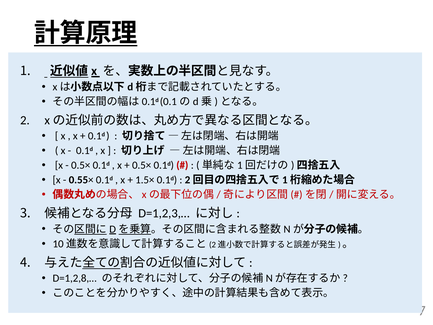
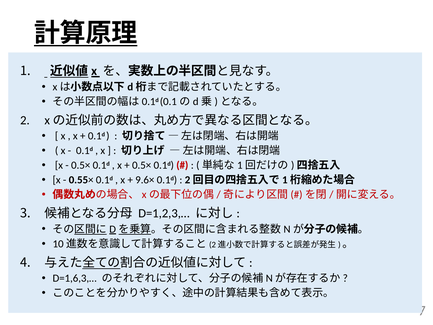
1.5×: 1.5× -> 9.6× (145, 180)
D=1,2,8,…: D=1,2,8,… -> D=1,6,3,… (75, 278)
